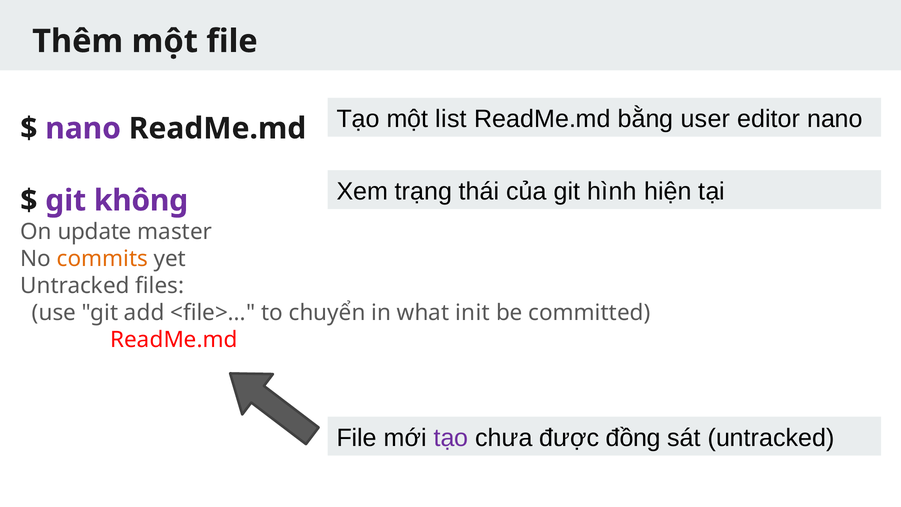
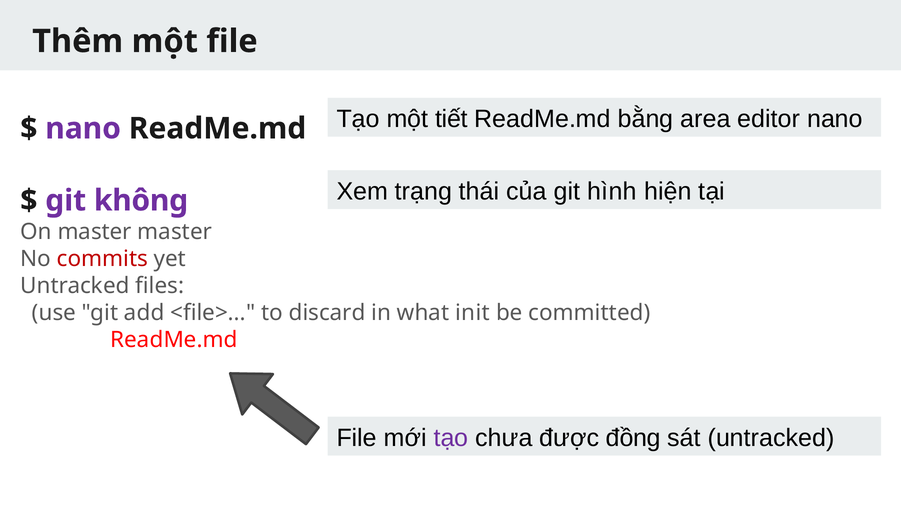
list: list -> tiết (451, 119)
user: user -> area (705, 119)
On update: update -> master (95, 232)
commits colour: orange -> red (102, 259)
chuyển: chuyển -> discard (327, 313)
